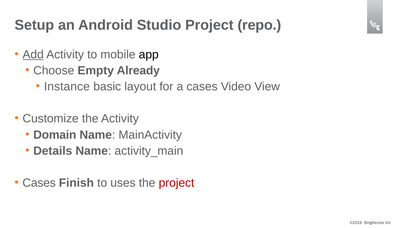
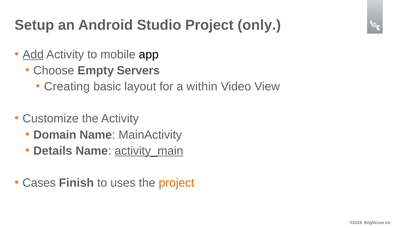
repo: repo -> only (259, 25)
Already: Already -> Servers (138, 71)
Instance: Instance -> Creating (67, 87)
a cases: cases -> within (202, 87)
activity_main underline: none -> present (149, 151)
project colour: red -> orange (177, 183)
